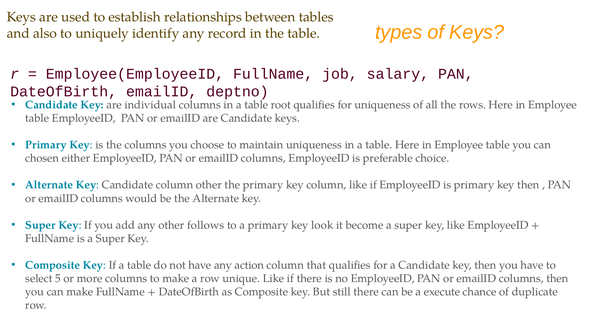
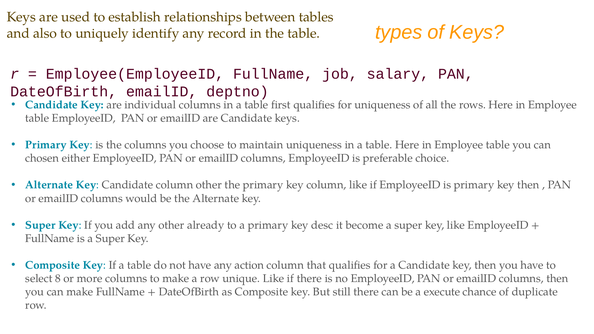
root: root -> first (281, 105)
follows: follows -> already (206, 225)
look: look -> desc (322, 225)
5: 5 -> 8 (58, 279)
